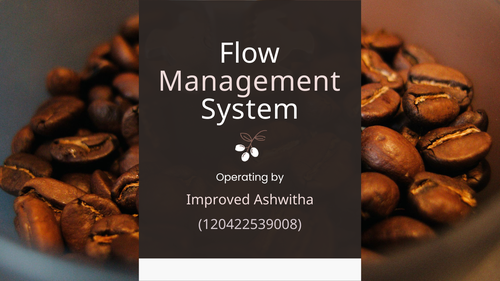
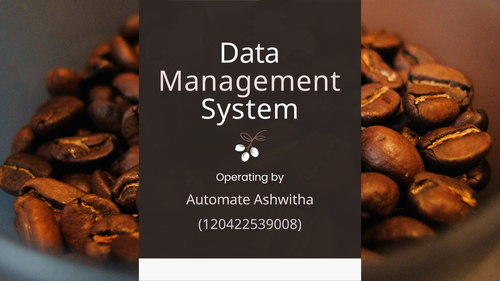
Flow: Flow -> Data (250, 54)
Improved: Improved -> Automate (218, 200)
